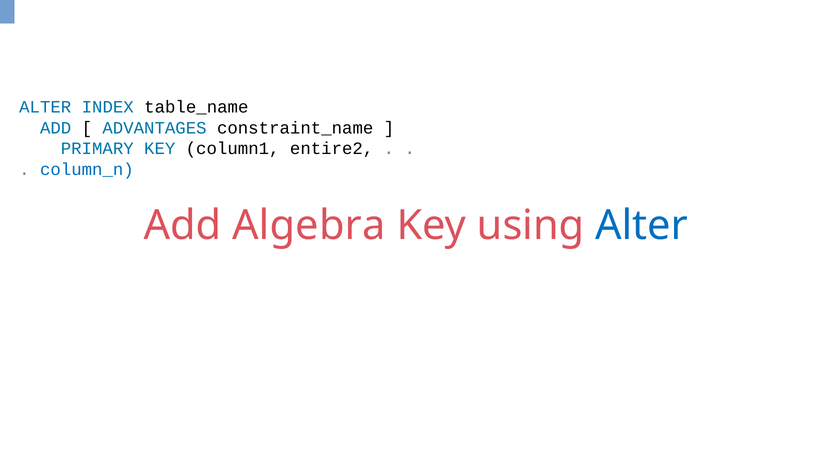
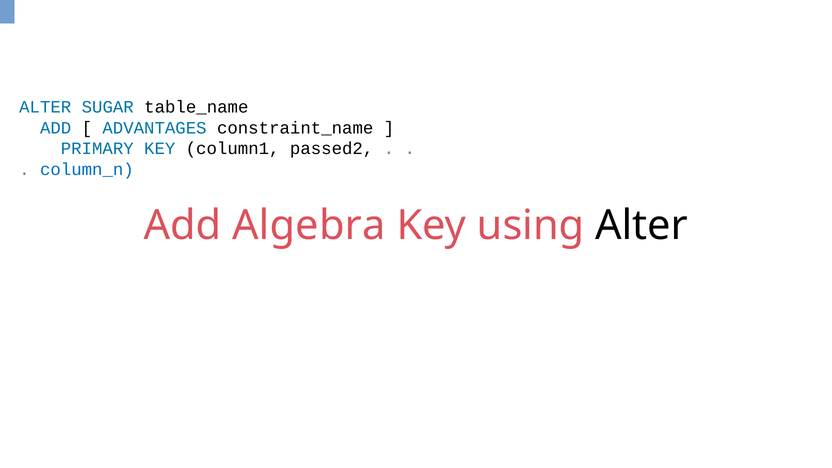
INDEX: INDEX -> SUGAR (108, 107)
entire2: entire2 -> passed2 (332, 149)
Alter colour: blue -> black (642, 226)
